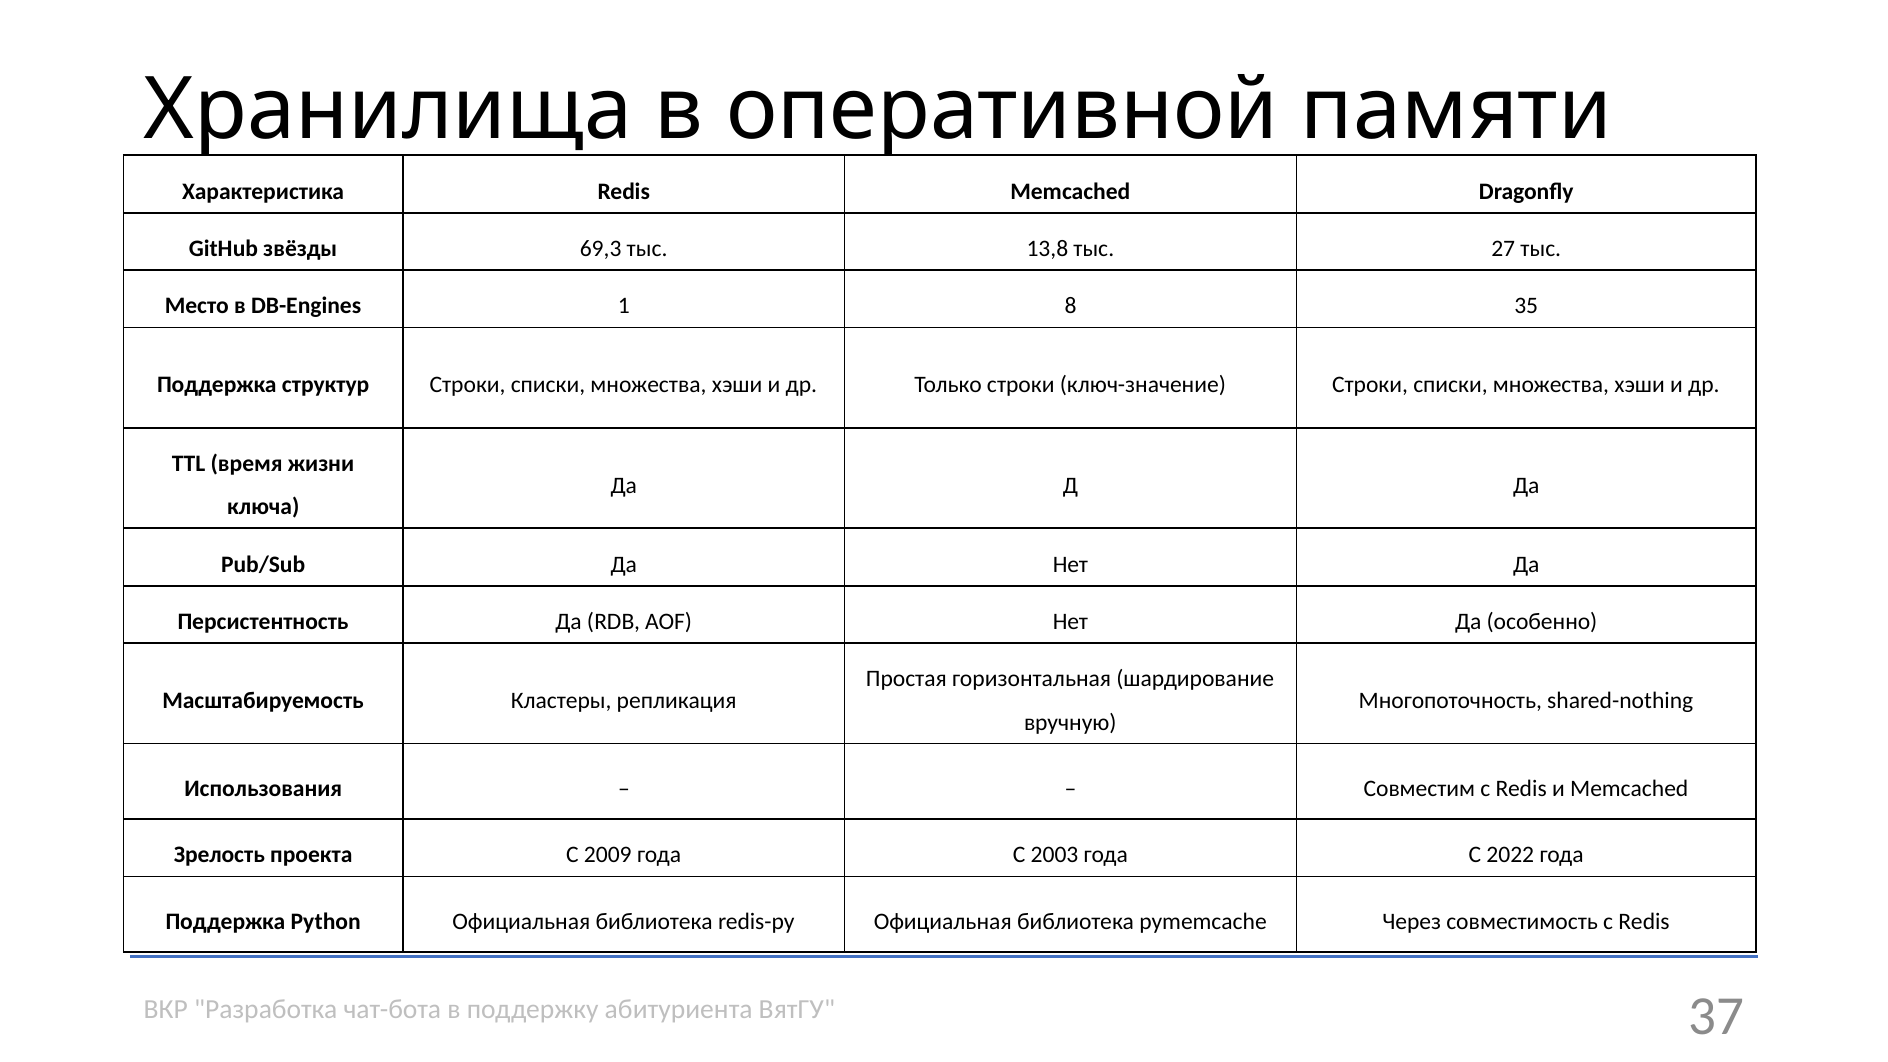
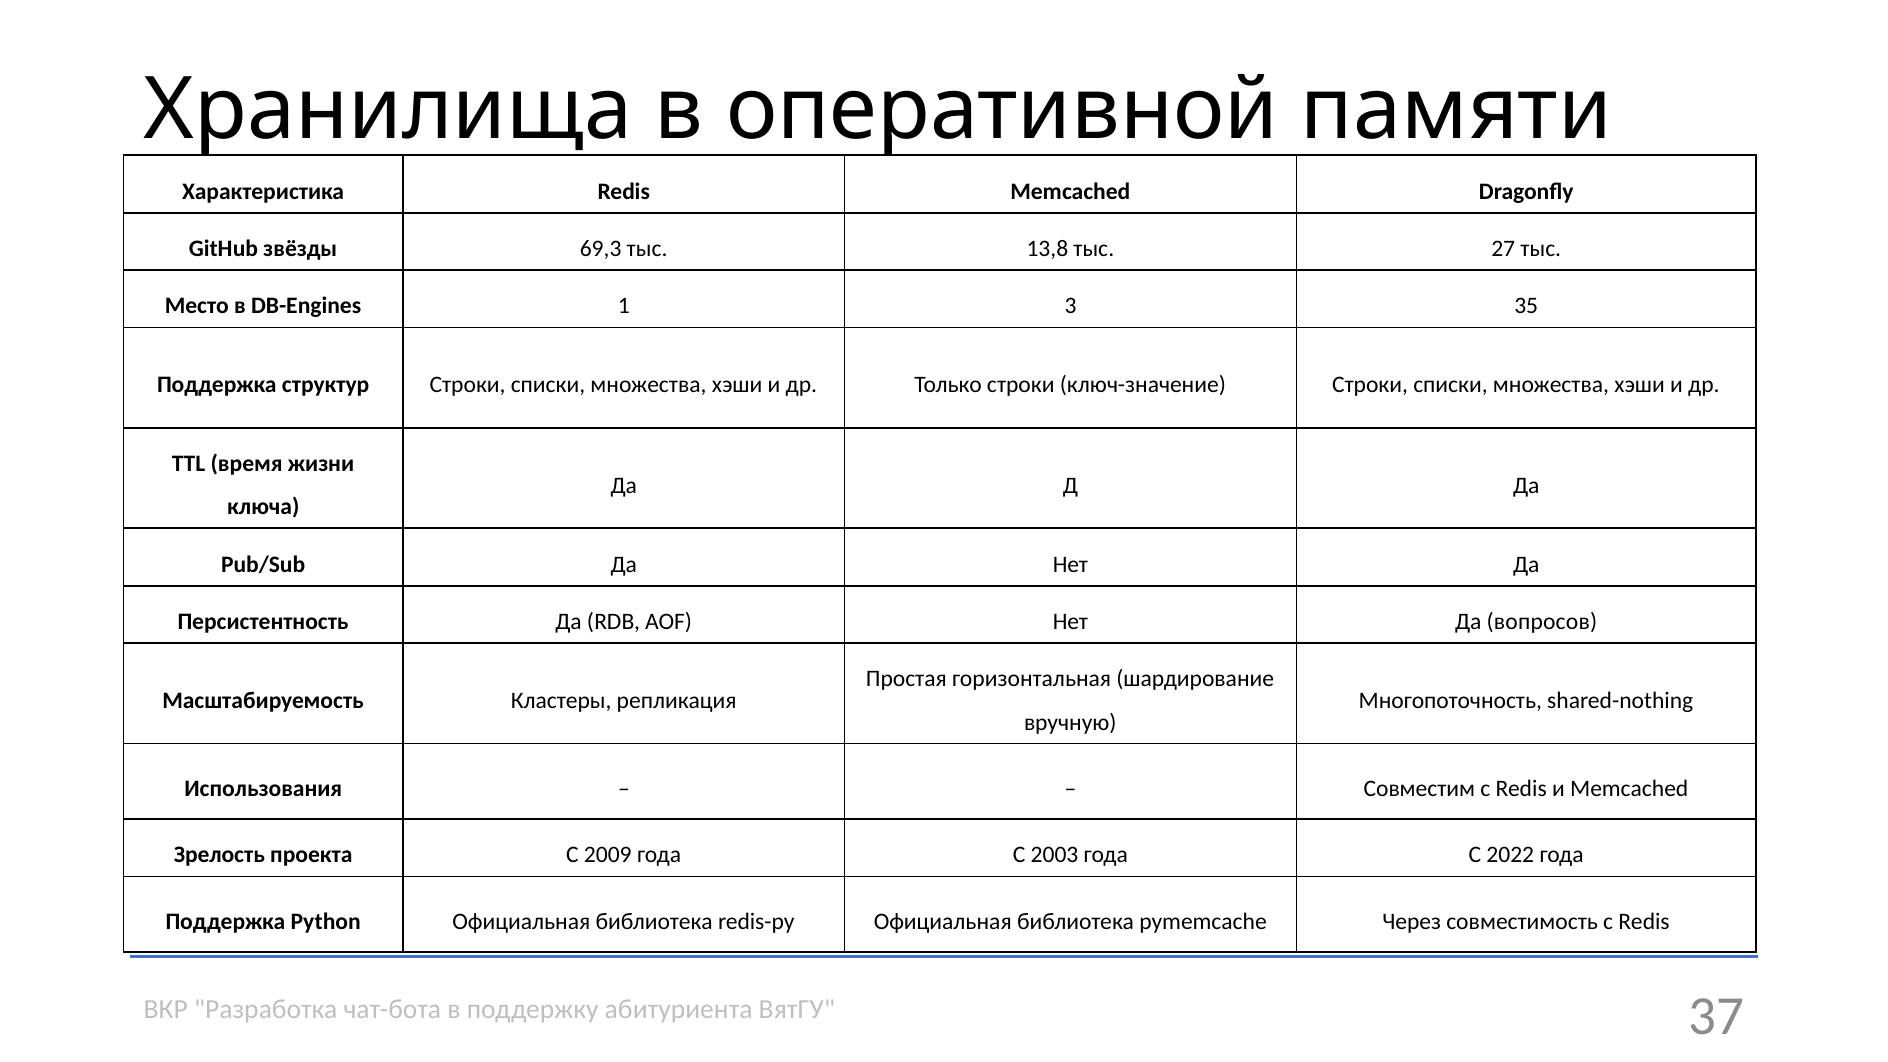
8: 8 -> 3 (1071, 306)
особенно: особенно -> вопросов (1542, 622)
